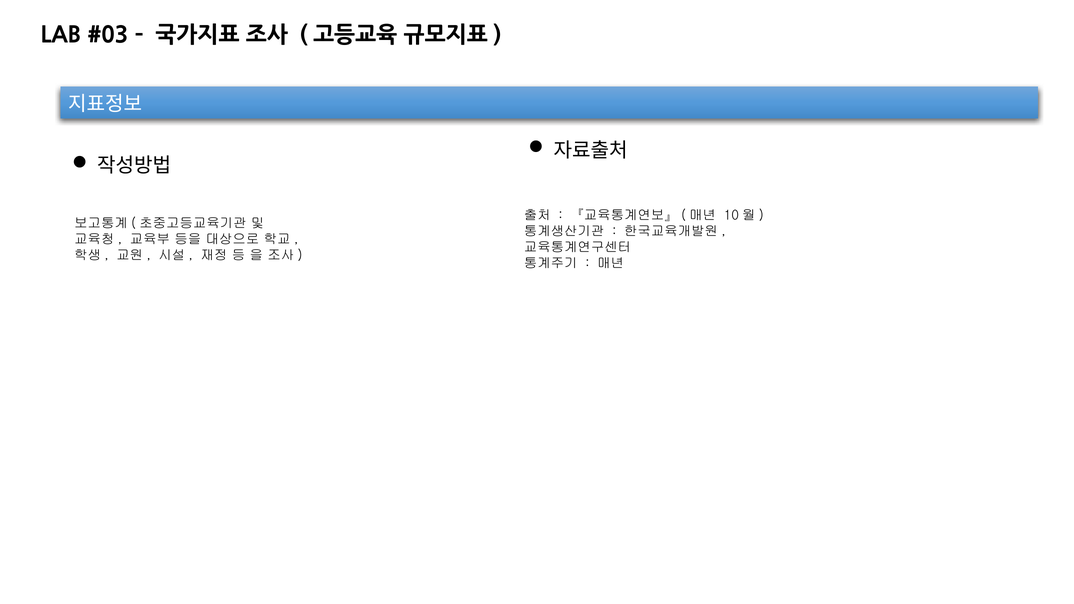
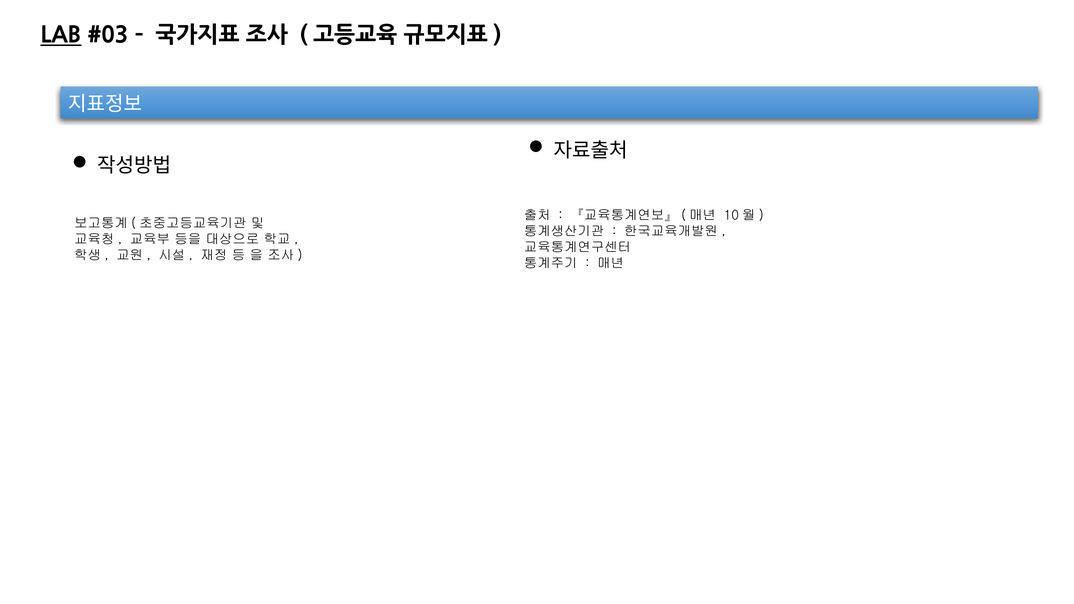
LAB underline: none -> present (61, 36)
